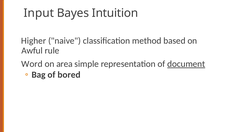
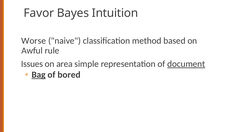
Input: Input -> Favor (39, 13)
Higher: Higher -> Worse (34, 41)
Word: Word -> Issues (32, 64)
Bag underline: none -> present (39, 75)
